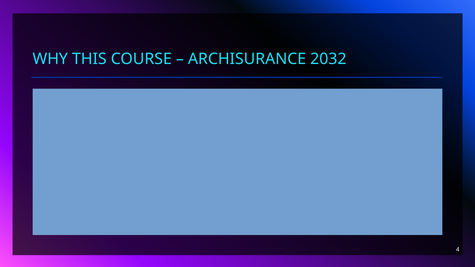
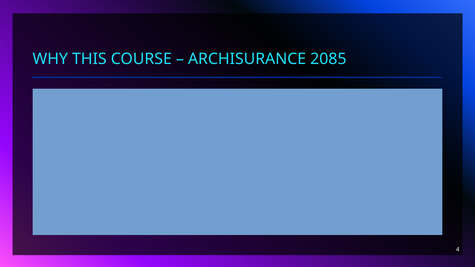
2032: 2032 -> 2085 (328, 59)
